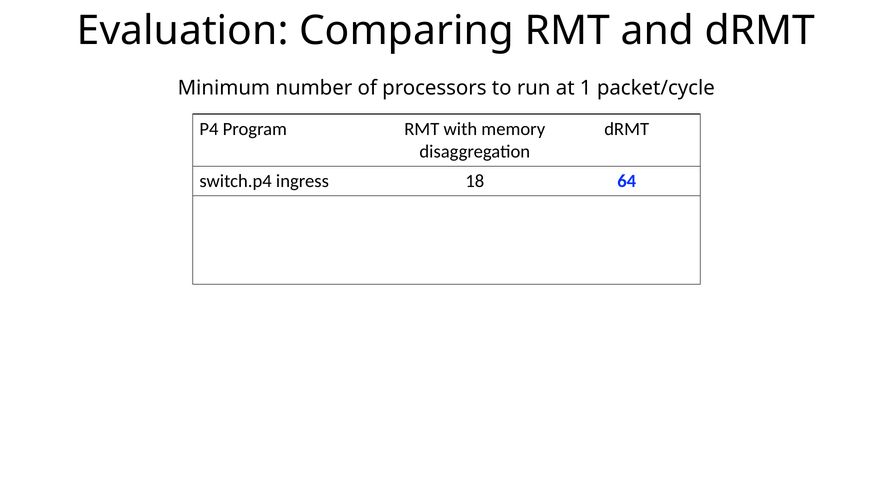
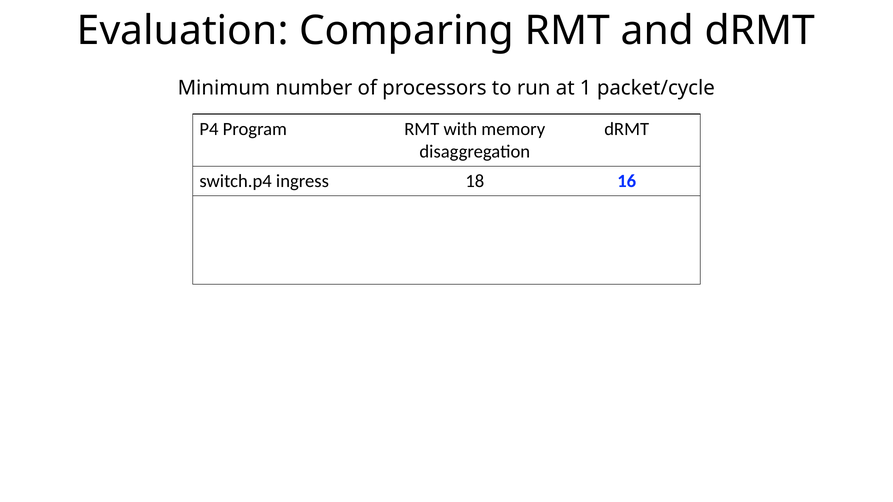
64: 64 -> 16 (627, 181)
